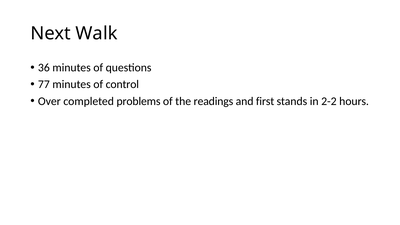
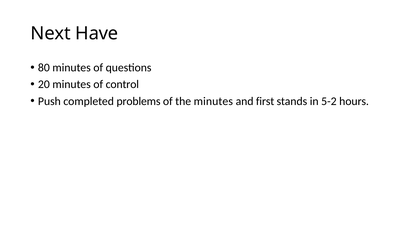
Walk: Walk -> Have (97, 34)
36: 36 -> 80 (44, 68)
77: 77 -> 20 (44, 84)
Over: Over -> Push (49, 101)
the readings: readings -> minutes (213, 101)
2-2: 2-2 -> 5-2 (329, 101)
